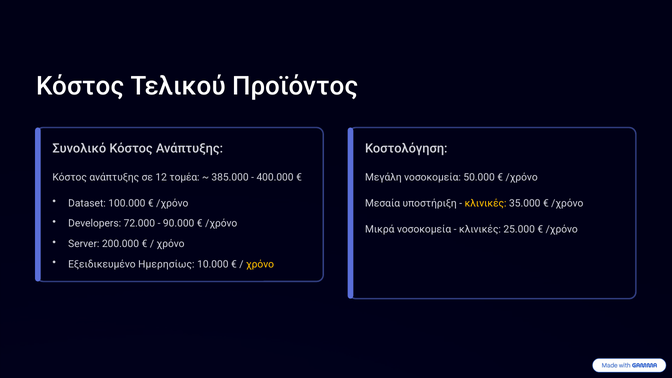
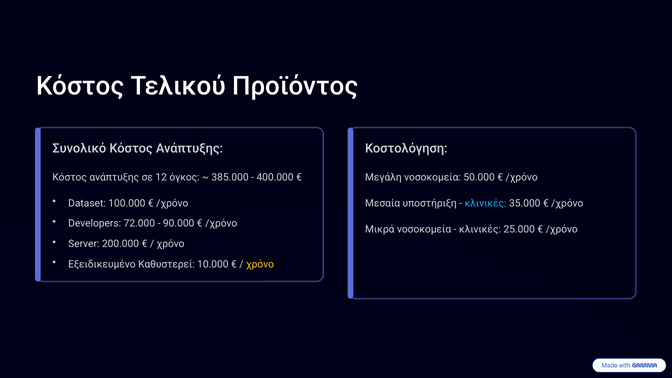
τομέα: τομέα -> όγκος (185, 177)
κλινικές colour: yellow -> light blue (486, 203)
Ημερησίως: Ημερησίως -> Καθυστερεί (166, 264)
